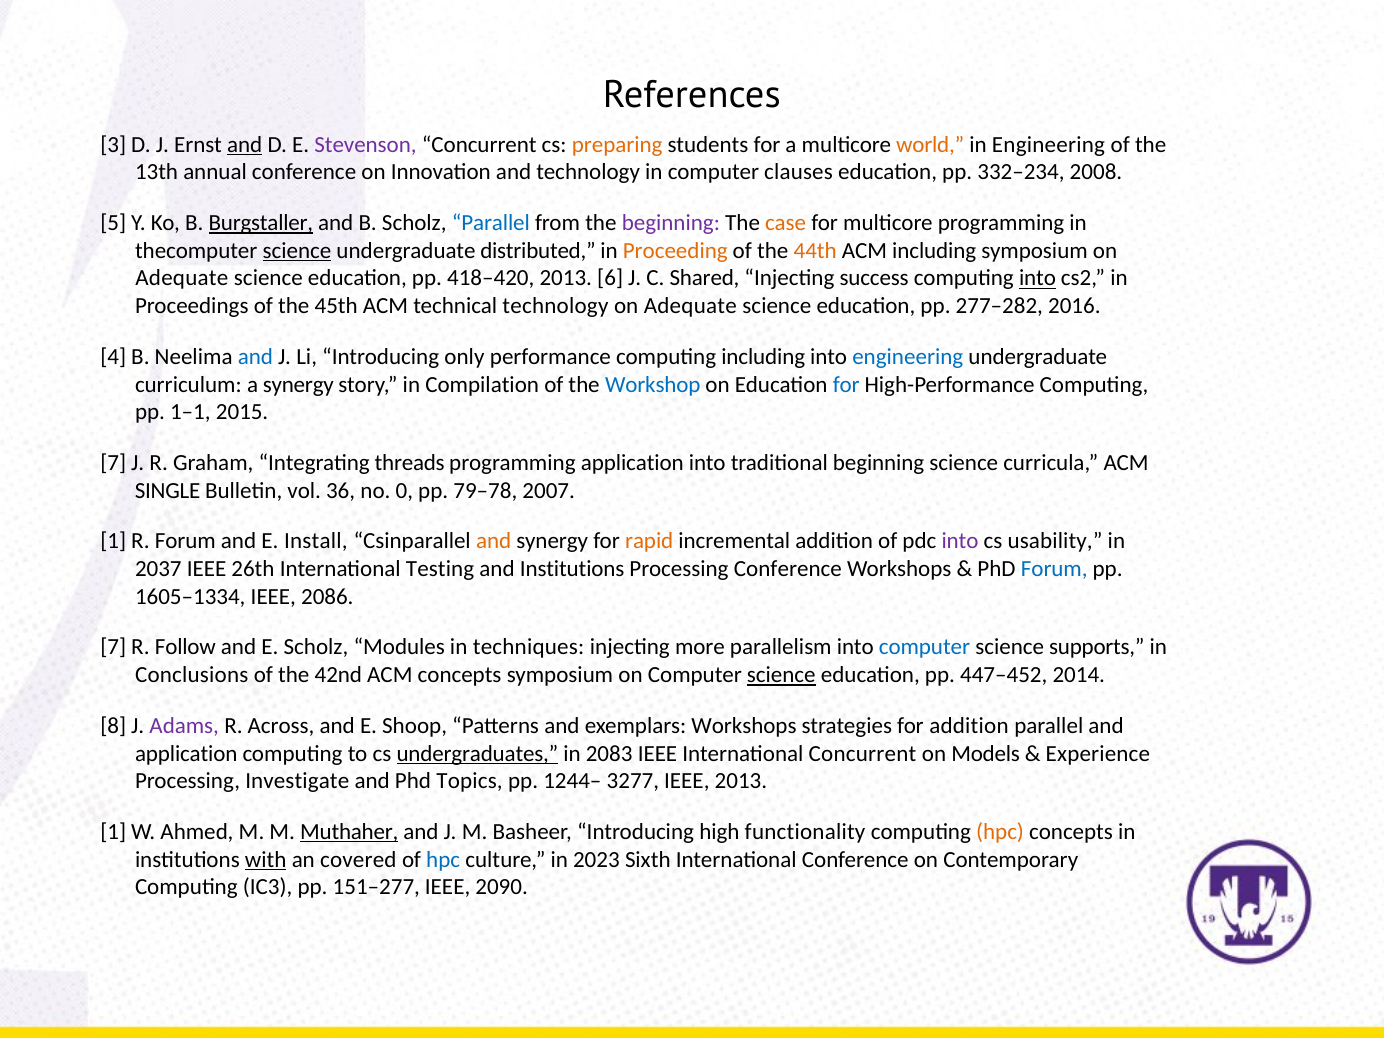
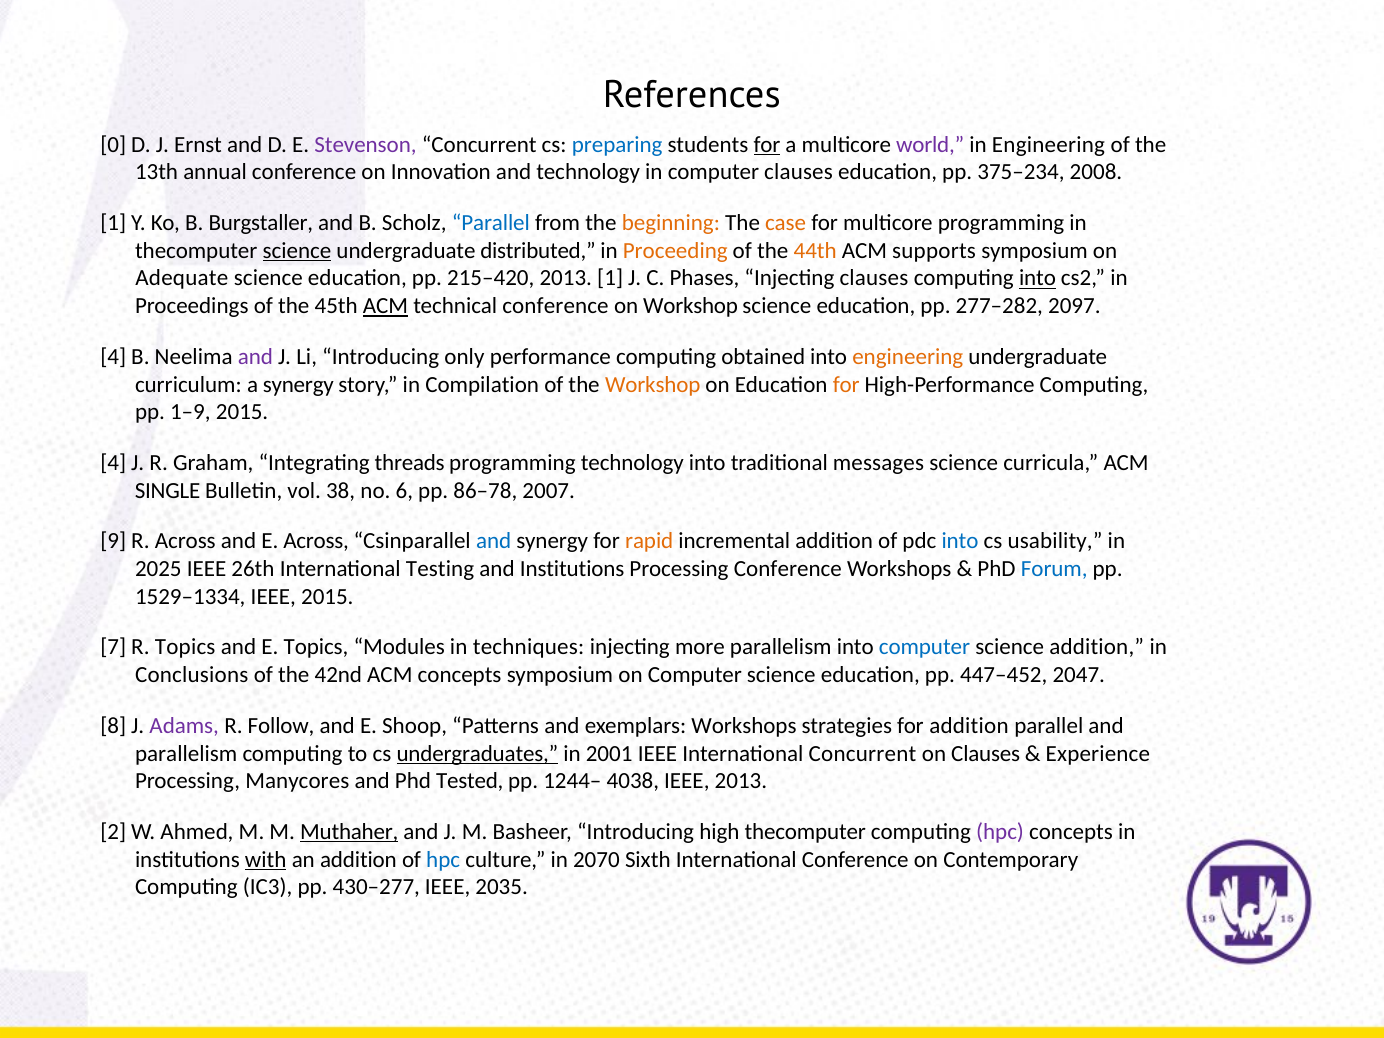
3: 3 -> 0 (113, 145)
and underline: present -> none (245, 145)
preparing colour: orange -> blue (617, 145)
for underline: none -> present (767, 145)
world colour: orange -> purple (930, 145)
332–234: 332–234 -> 375–234 (1021, 172)
5: 5 -> 1 (113, 223)
Burgstaller underline: present -> none (261, 223)
beginning colour: purple -> orange (671, 223)
ACM including: including -> supports (934, 251)
418–420: 418–420 -> 215–420 (491, 278)
2013 6: 6 -> 1 (610, 278)
Shared: Shared -> Phases (704, 278)
Injecting success: success -> clauses (874, 278)
ACM underline: none -> present (385, 306)
technical technology: technology -> conference (555, 306)
Adequate: Adequate -> Workshop (691, 306)
2016: 2016 -> 2097 (1074, 306)
and colour: blue -> purple (255, 357)
computing including: including -> obtained (763, 357)
engineering colour: blue -> orange (908, 357)
Workshop colour: blue -> orange (653, 384)
for colour: blue -> orange (846, 384)
1–1: 1–1 -> 1–9 (190, 412)
7: 7 -> 4 (113, 463)
programming application: application -> technology (632, 463)
traditional beginning: beginning -> messages (878, 463)
36: 36 -> 38 (341, 491)
0: 0 -> 6 (404, 491)
79–78: 79–78 -> 86–78 (485, 491)
1: 1 -> 9 (113, 541)
R Forum: Forum -> Across (185, 541)
E Install: Install -> Across (316, 541)
and colour: orange -> blue (494, 541)
into colour: purple -> blue (960, 541)
2037: 2037 -> 2025 (158, 569)
1605–1334: 1605–1334 -> 1529–1334 (190, 597)
IEEE 2086: 2086 -> 2015 (327, 597)
R Follow: Follow -> Topics (185, 647)
E Scholz: Scholz -> Topics (316, 647)
science supports: supports -> addition (1097, 647)
science underline: present -> none (781, 675)
2014: 2014 -> 2047 (1079, 675)
Across: Across -> Follow (281, 726)
application: application -> parallelism (186, 753)
2083: 2083 -> 2001 (609, 753)
on Models: Models -> Clauses (986, 753)
Investigate: Investigate -> Manycores (297, 781)
Topics: Topics -> Tested (470, 781)
3277: 3277 -> 4038 (633, 781)
1: 1 -> 2 (113, 832)
high functionality: functionality -> thecomputer (805, 832)
hpc colour: orange -> purple (1000, 832)
an covered: covered -> addition (358, 860)
2023: 2023 -> 2070 (596, 860)
151–277: 151–277 -> 430–277 (376, 887)
2090: 2090 -> 2035 (502, 887)
